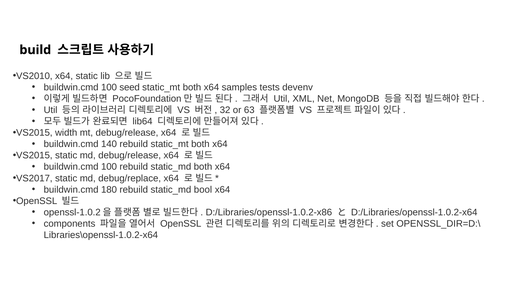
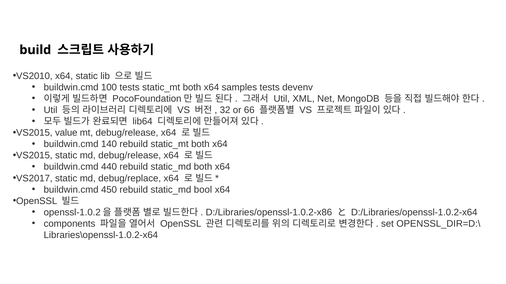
100 seed: seed -> tests (130, 88)
63: 63 -> 66 (249, 110)
width: width -> value (66, 133)
100: 100 -> 440 (109, 167)
180: 180 -> 450 (109, 190)
